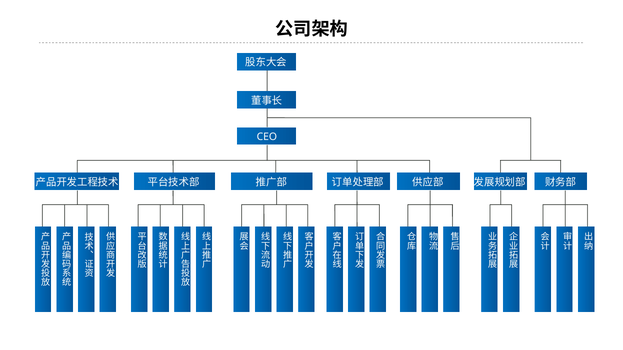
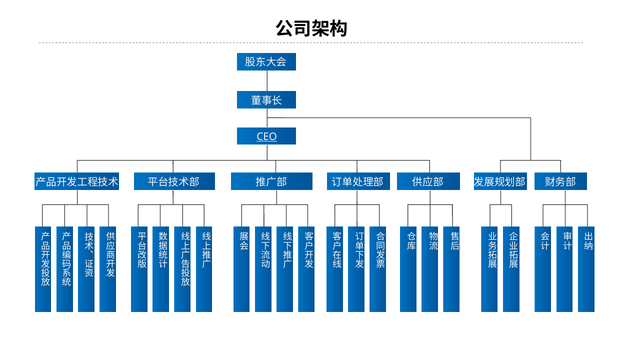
CEO underline: none -> present (267, 137)
